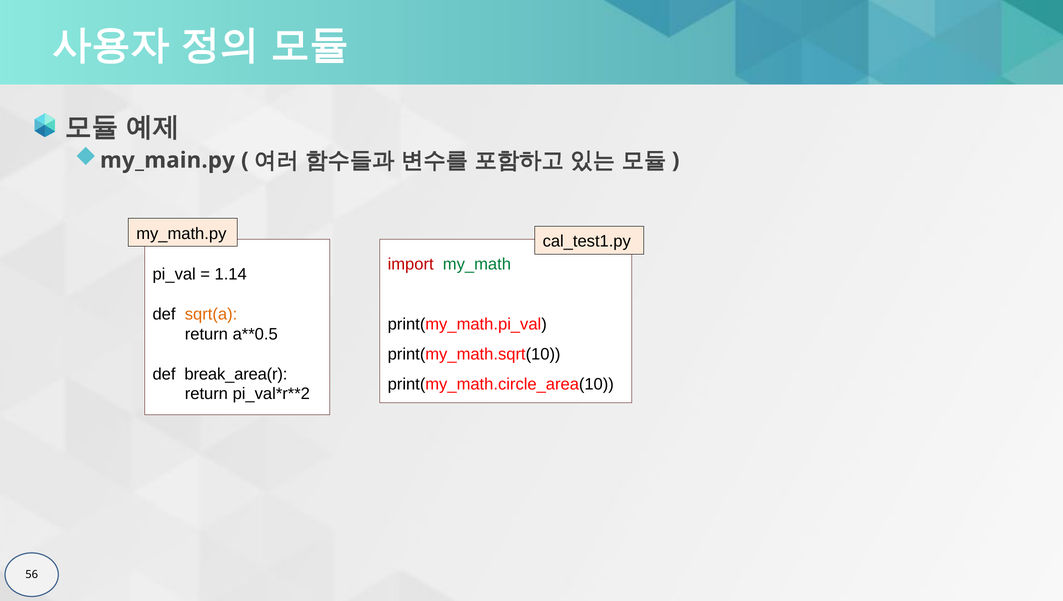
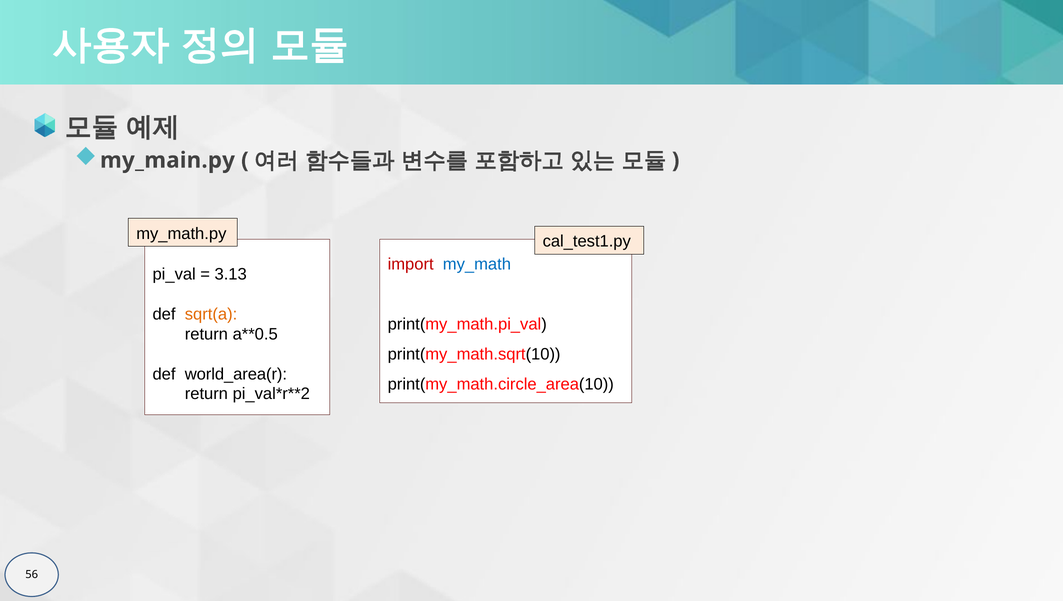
my_math colour: green -> blue (477, 264)
1.14: 1.14 -> 3.13 (231, 274)
break_area(r: break_area(r -> world_area(r (236, 374)
